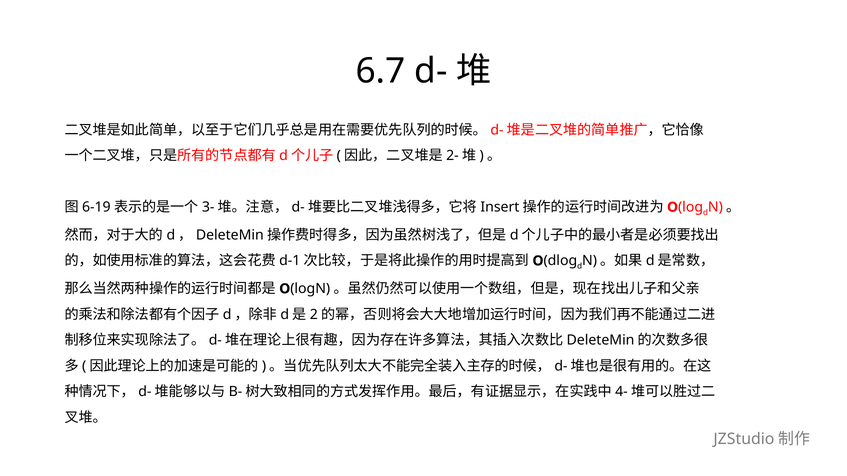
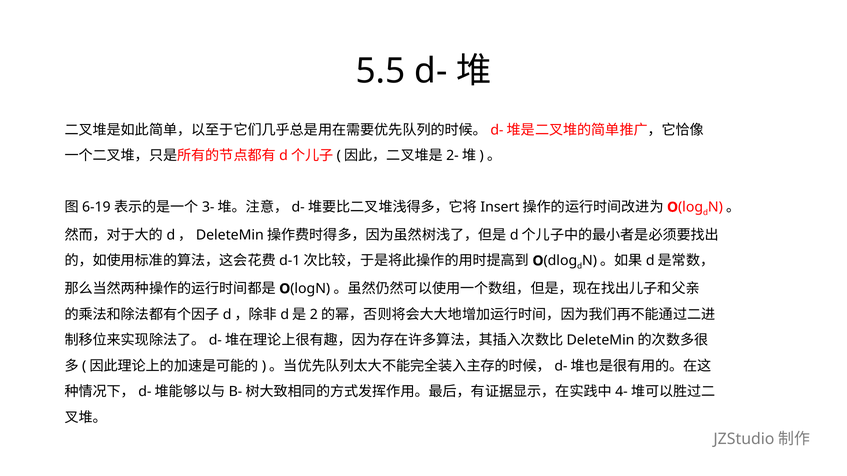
6.7: 6.7 -> 5.5 (381, 71)
